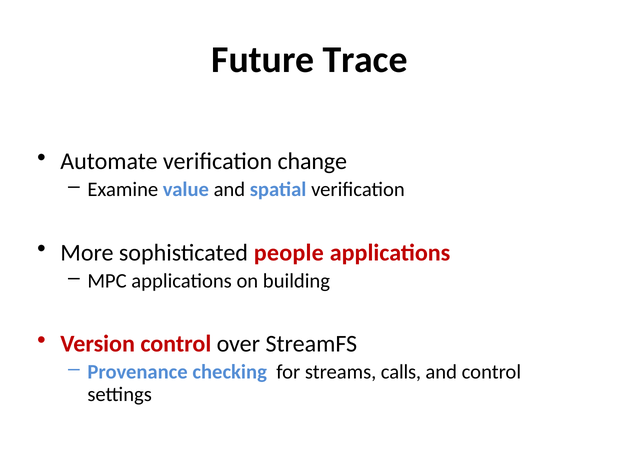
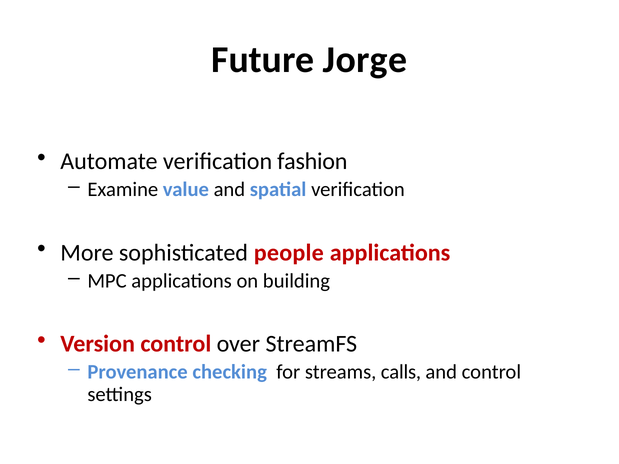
Trace: Trace -> Jorge (365, 60)
change: change -> fashion (312, 161)
